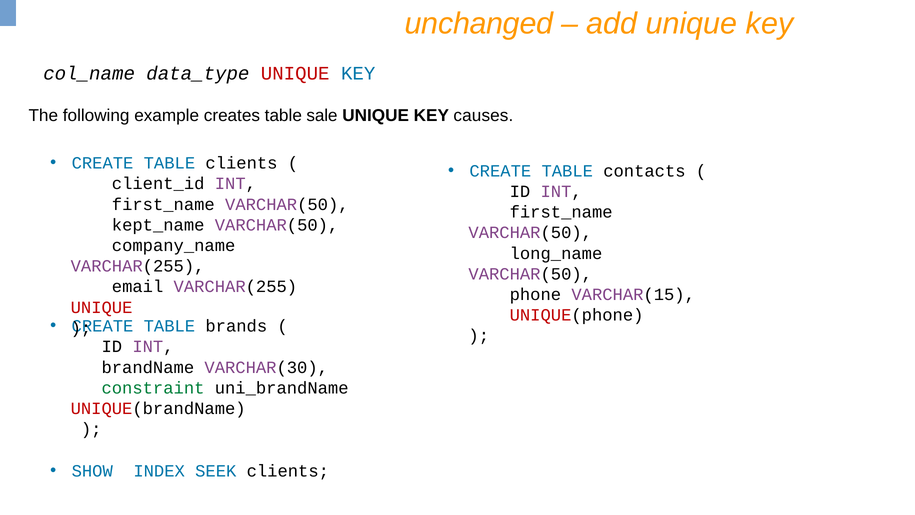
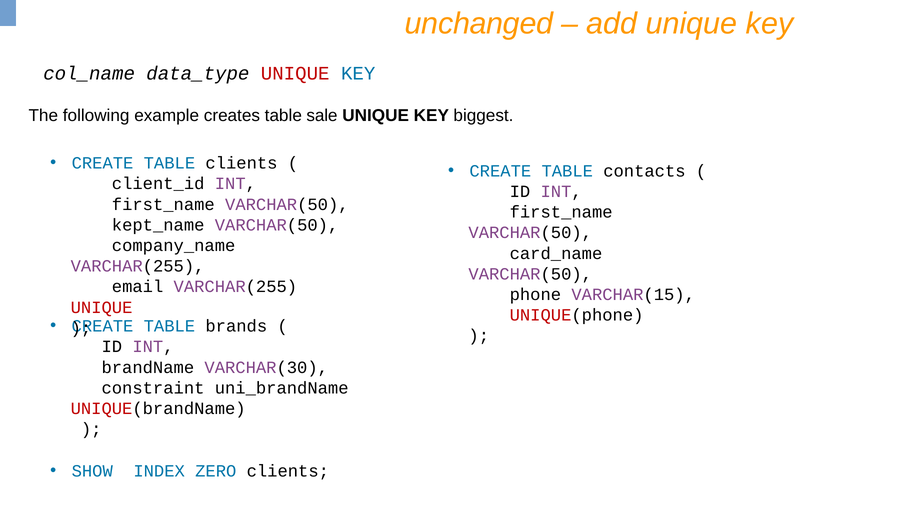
causes: causes -> biggest (483, 115)
long_name: long_name -> card_name (556, 253)
constraint colour: green -> black (153, 388)
SEEK: SEEK -> ZERO (216, 471)
